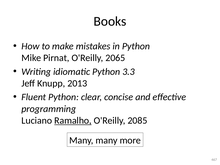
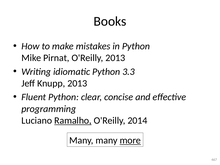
O'Reilly 2065: 2065 -> 2013 (115, 58)
2085: 2085 -> 2014 (137, 121)
more underline: none -> present (130, 140)
